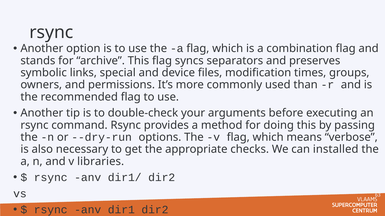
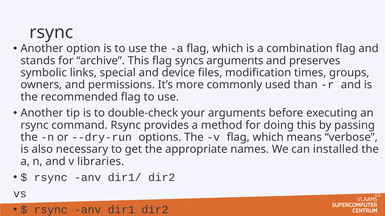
syncs separators: separators -> arguments (235, 61)
checks: checks -> names (250, 150)
